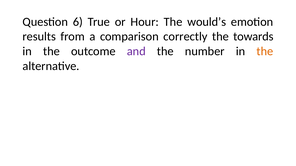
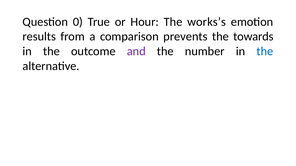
6: 6 -> 0 (78, 22)
would’s: would’s -> works’s (207, 22)
correctly: correctly -> prevents (185, 37)
the colour: orange -> blue (265, 51)
